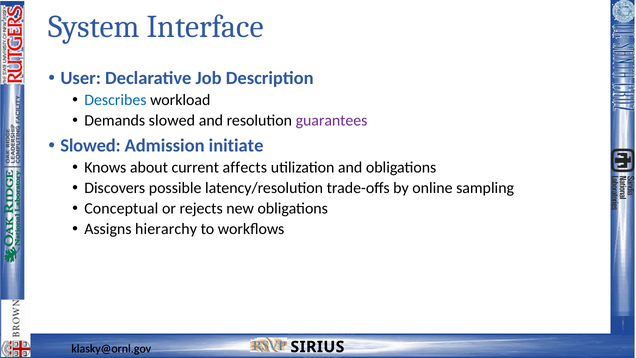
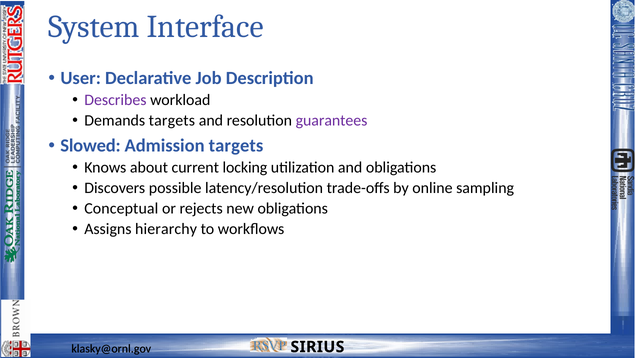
Describes colour: blue -> purple (115, 100)
Demands slowed: slowed -> targets (172, 120)
Admission initiate: initiate -> targets (236, 146)
affects: affects -> locking (245, 168)
